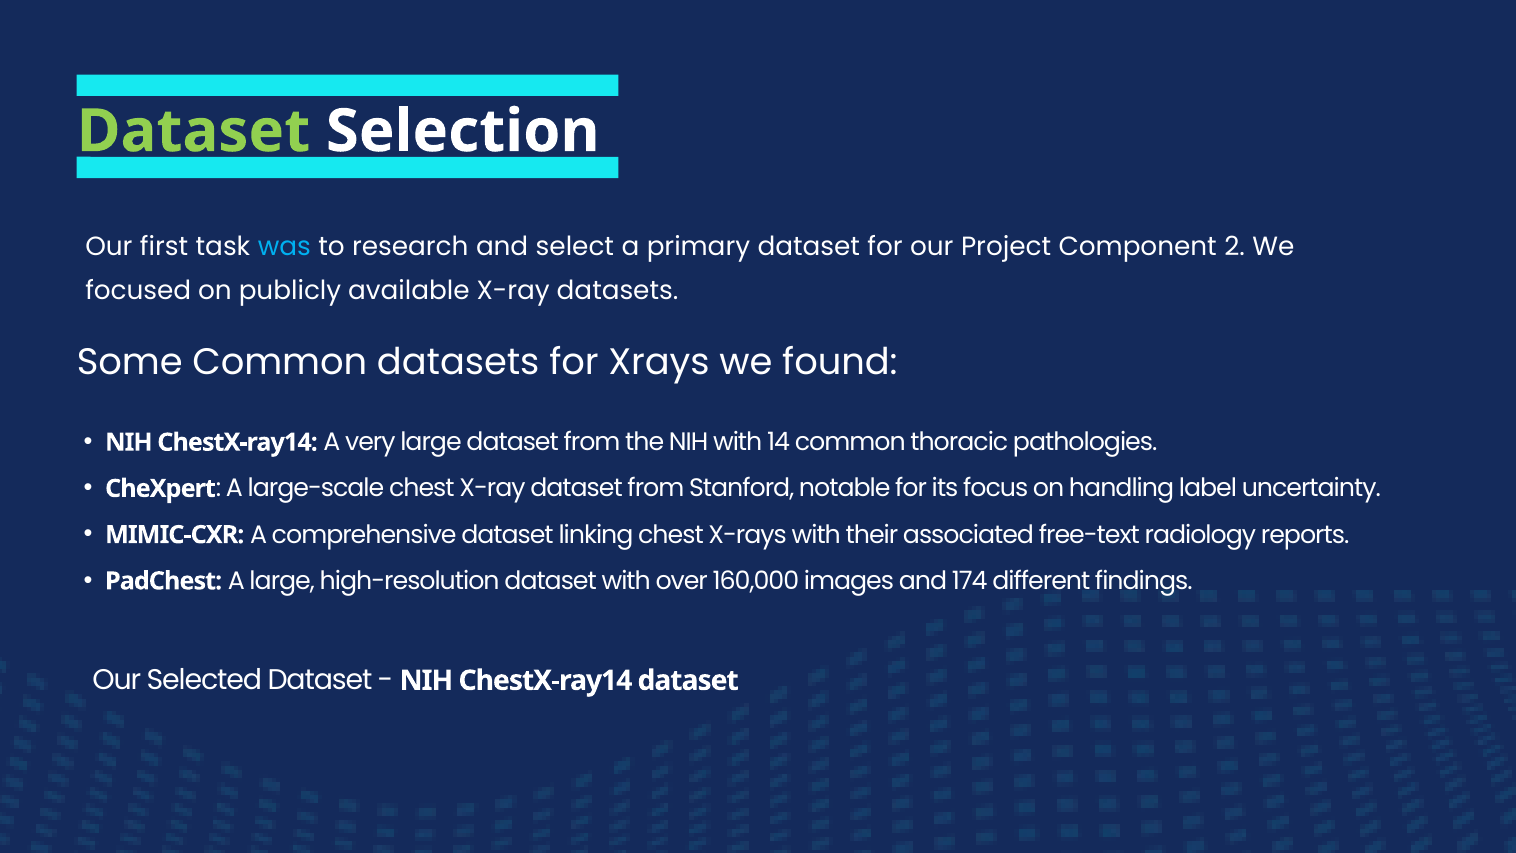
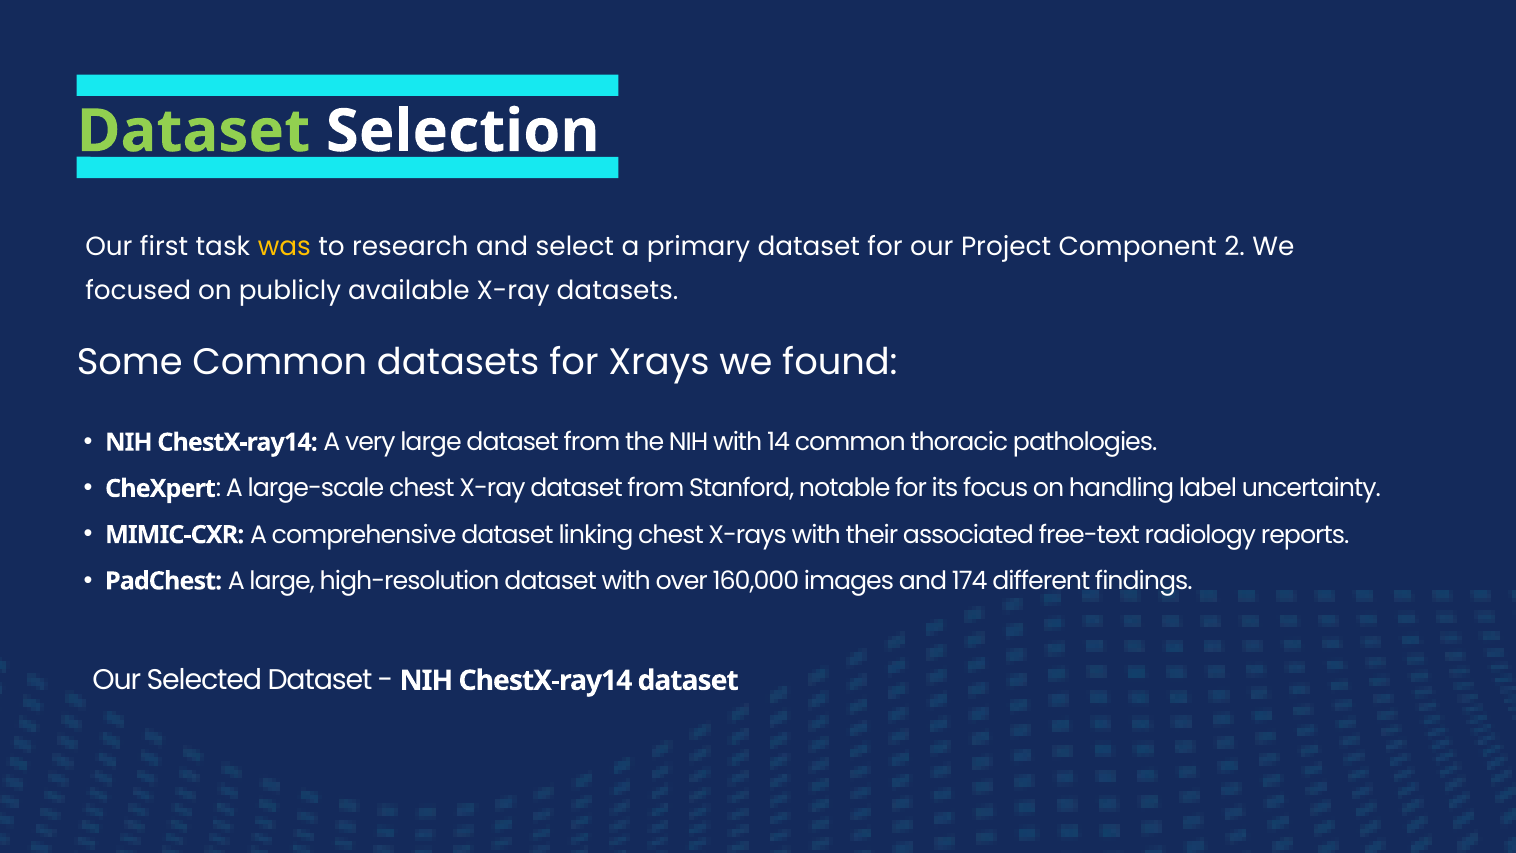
was colour: light blue -> yellow (284, 247)
